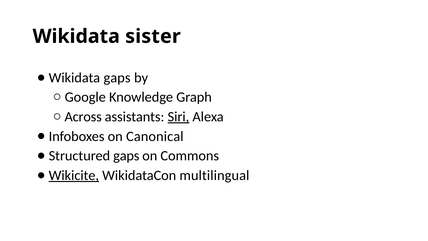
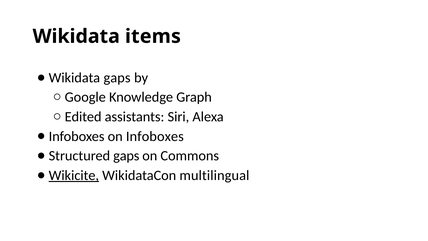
sister: sister -> items (153, 36)
Across: Across -> Edited (83, 117)
Siri underline: present -> none (178, 117)
on Canonical: Canonical -> Infoboxes (155, 136)
